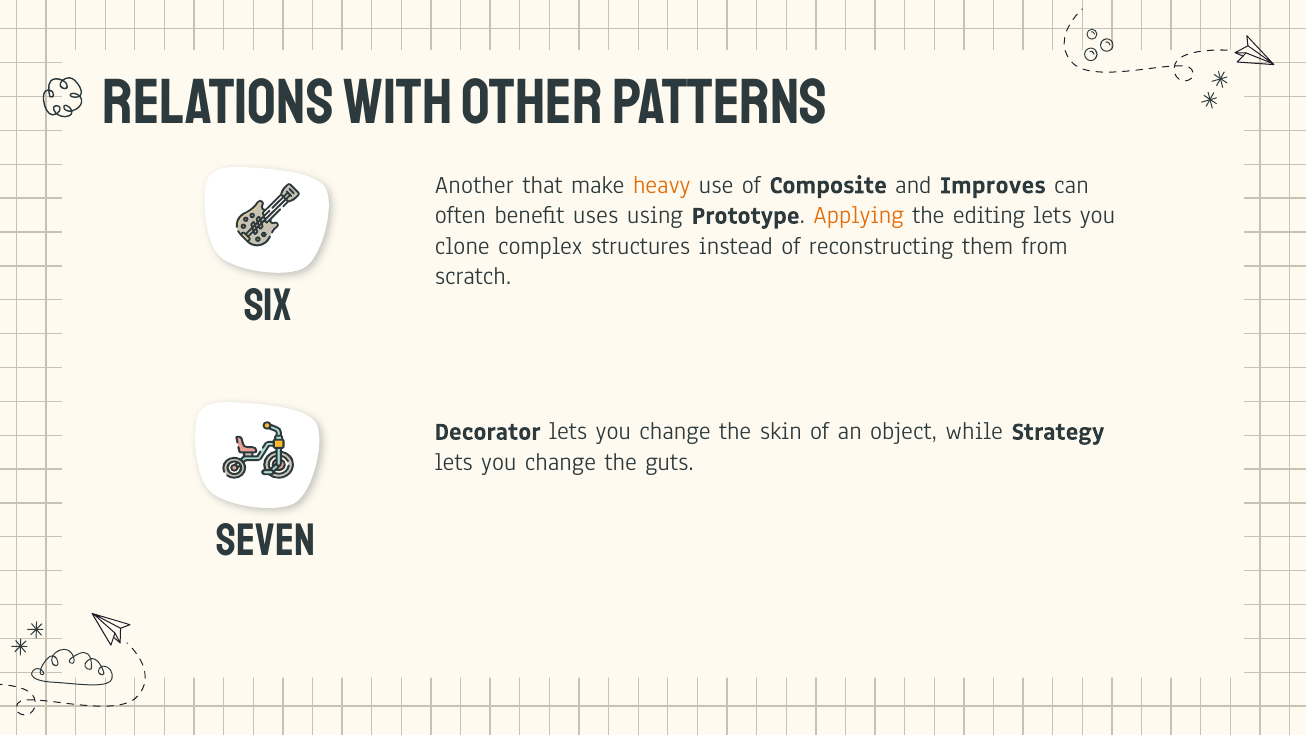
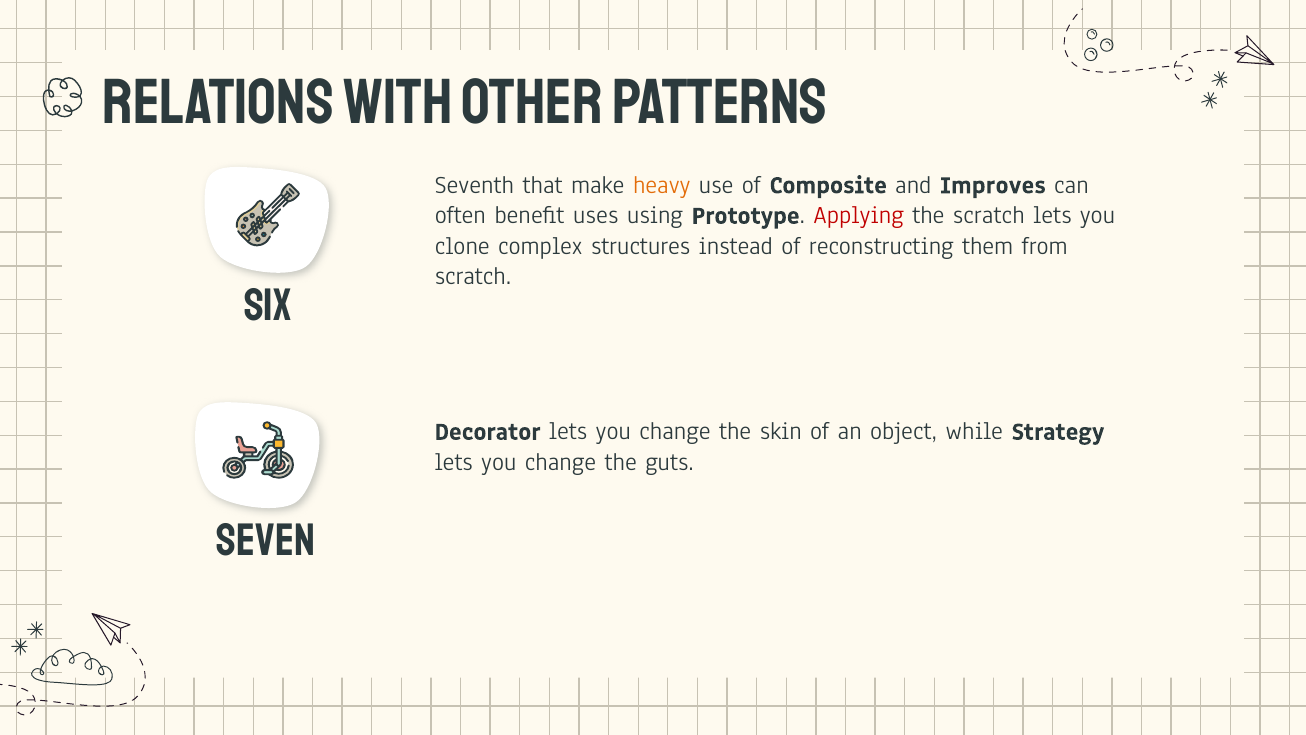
Another: Another -> Seventh (474, 185)
Applying colour: orange -> red (859, 215)
the editing: editing -> scratch (989, 215)
